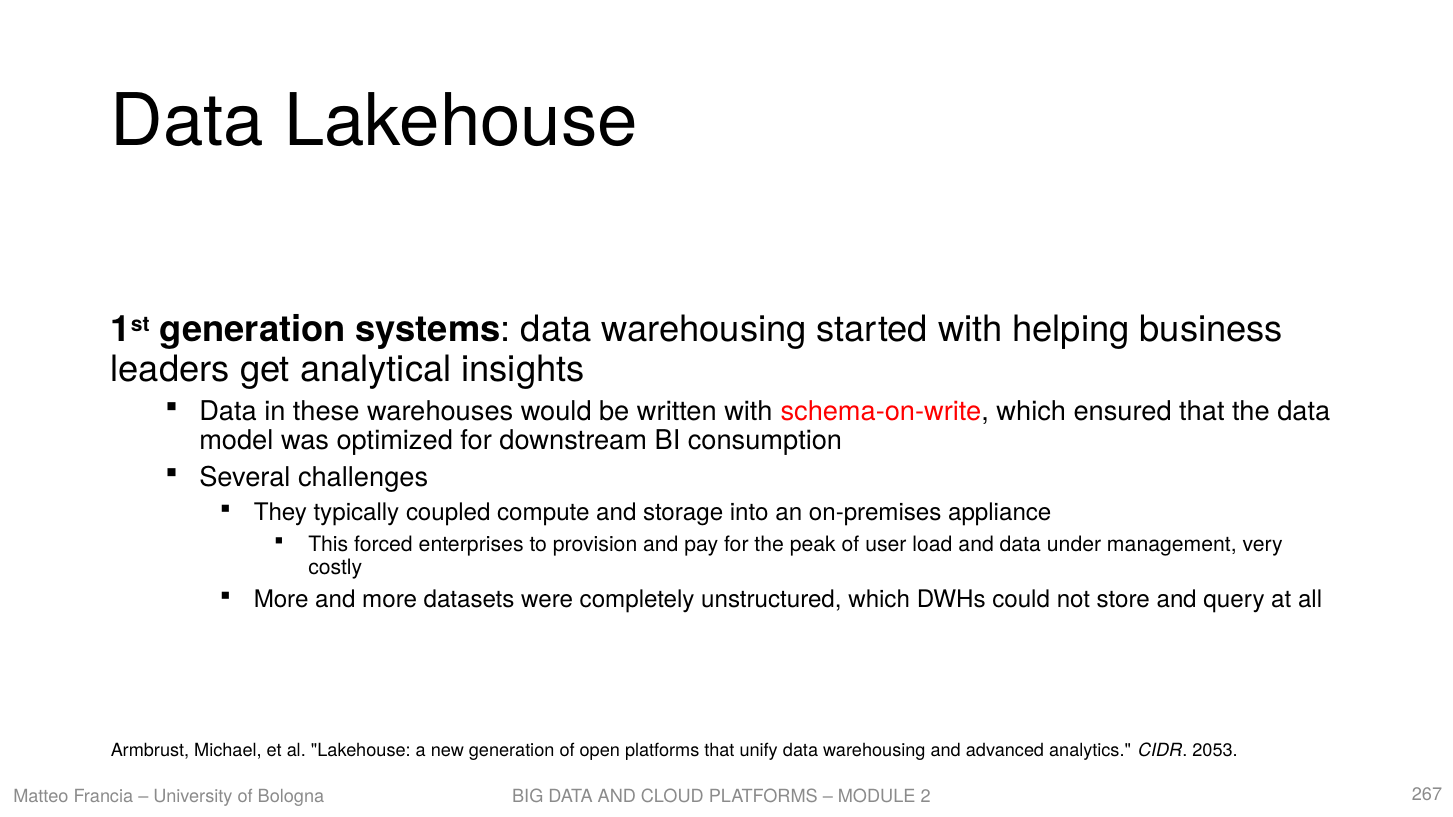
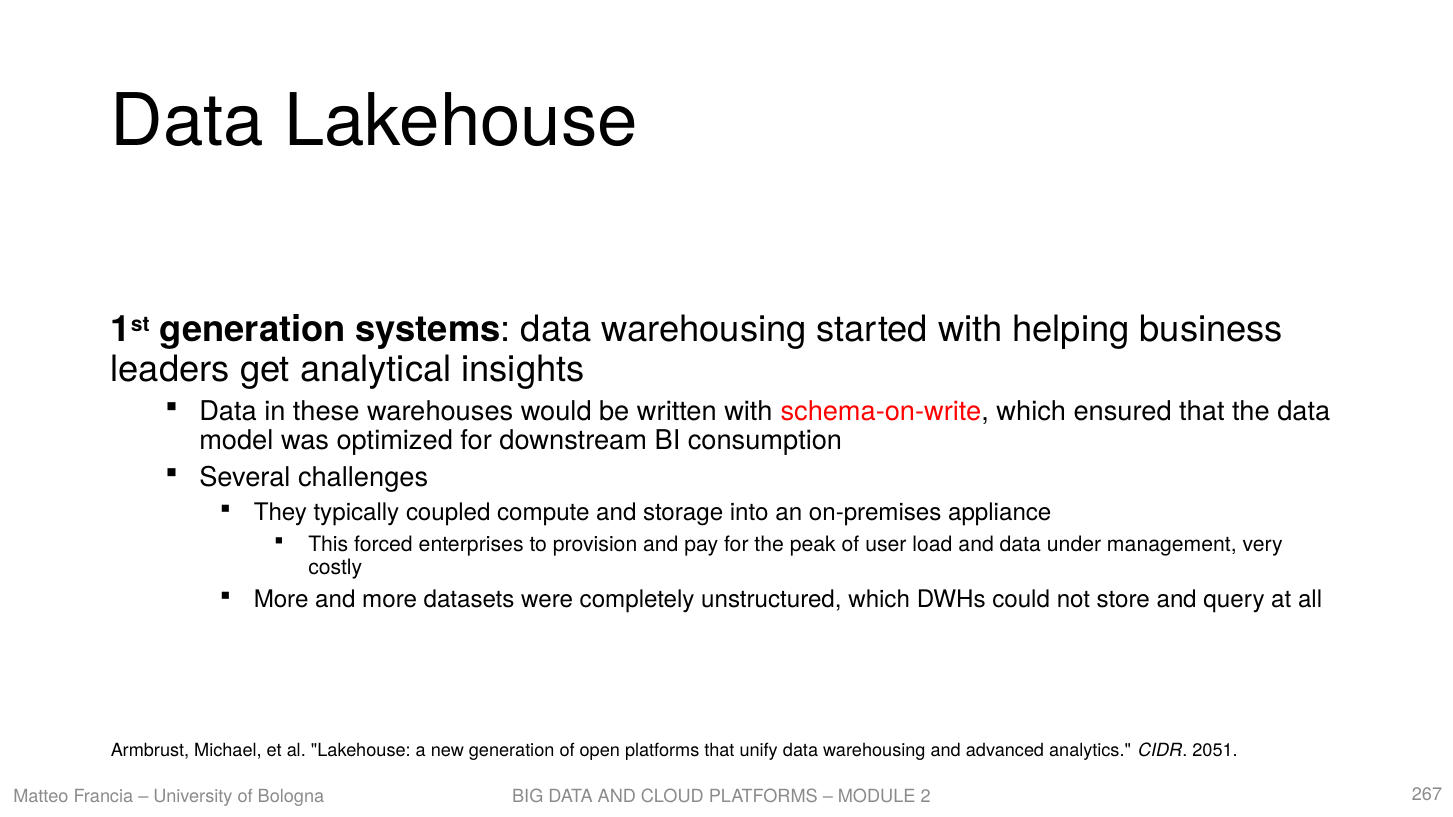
2053: 2053 -> 2051 (1215, 751)
